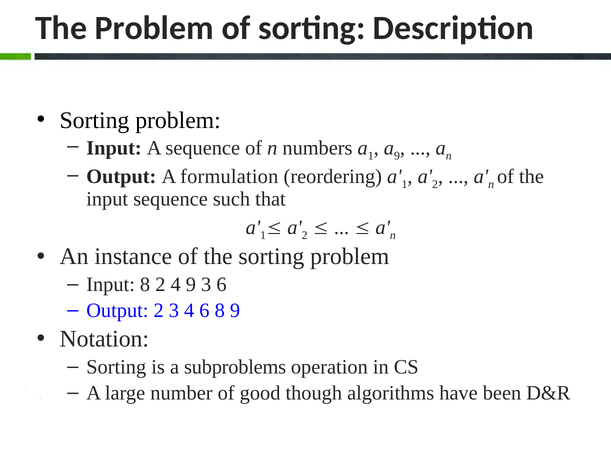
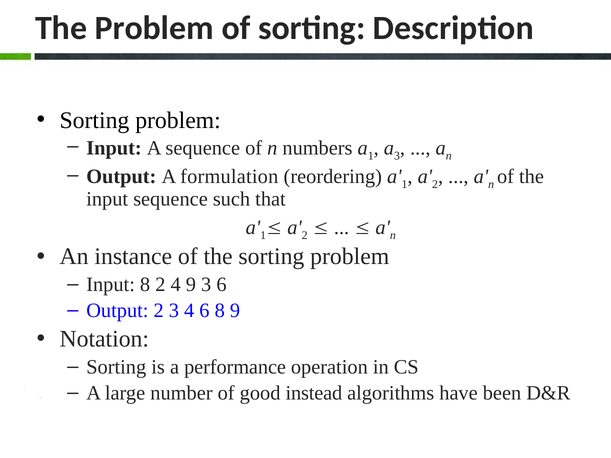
a 9: 9 -> 3 (397, 156)
subproblems: subproblems -> performance (235, 367)
though: though -> instead (314, 393)
